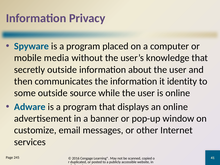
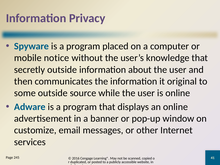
media: media -> notice (57, 58)
identity: identity -> original (182, 81)
